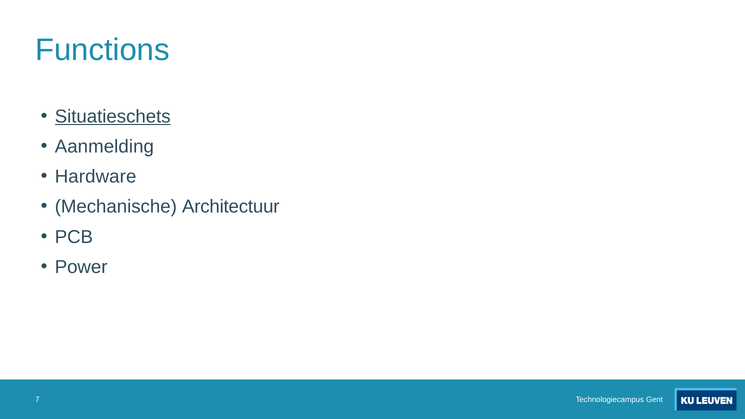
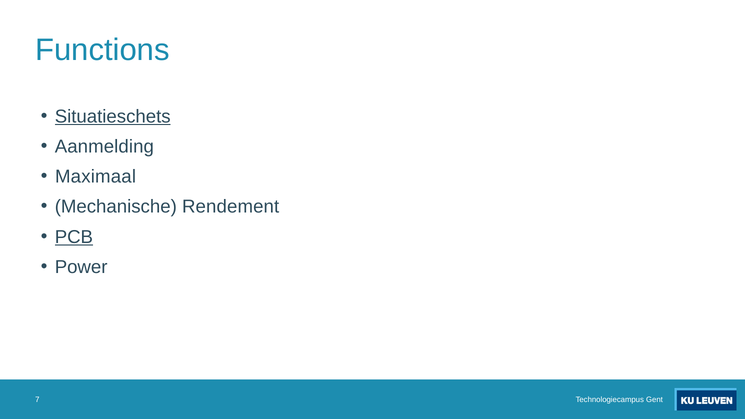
Hardware: Hardware -> Maximaal (96, 177)
Architectuur: Architectuur -> Rendement (231, 207)
PCB underline: none -> present (74, 237)
